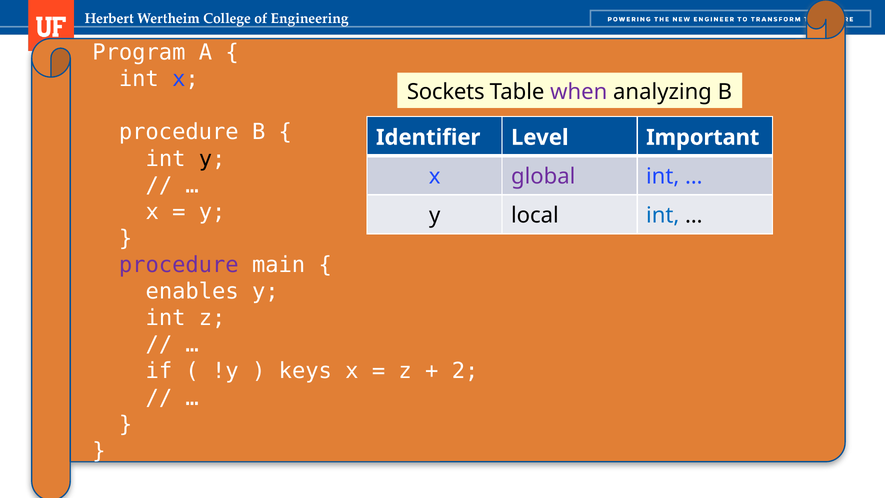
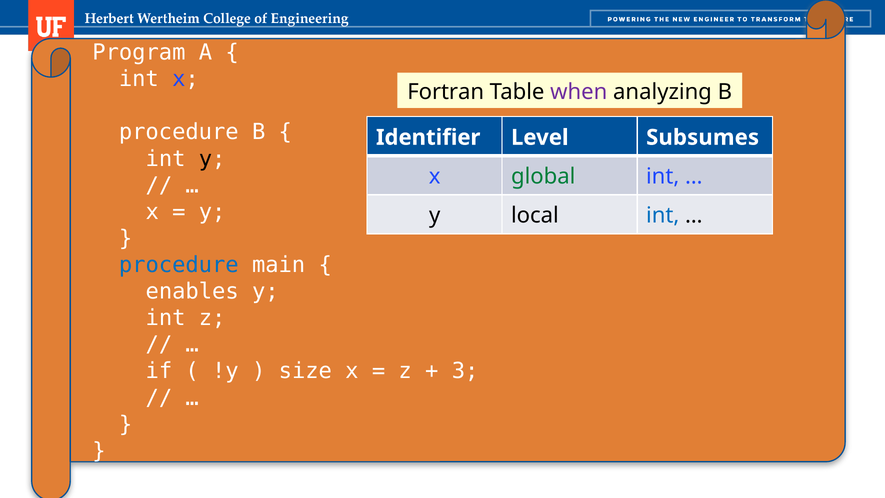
Sockets: Sockets -> Fortran (446, 92)
Important: Important -> Subsumes (703, 137)
global colour: purple -> green (543, 176)
procedure colour: purple -> blue (179, 265)
keys: keys -> size (305, 371)
2: 2 -> 3 (465, 371)
